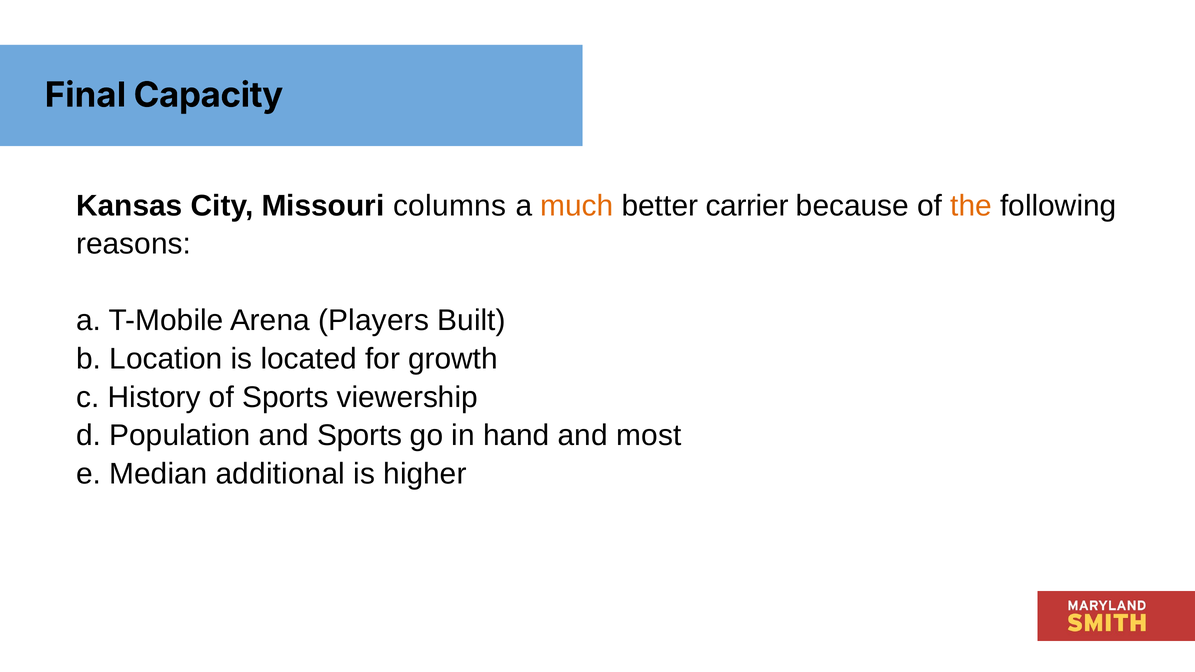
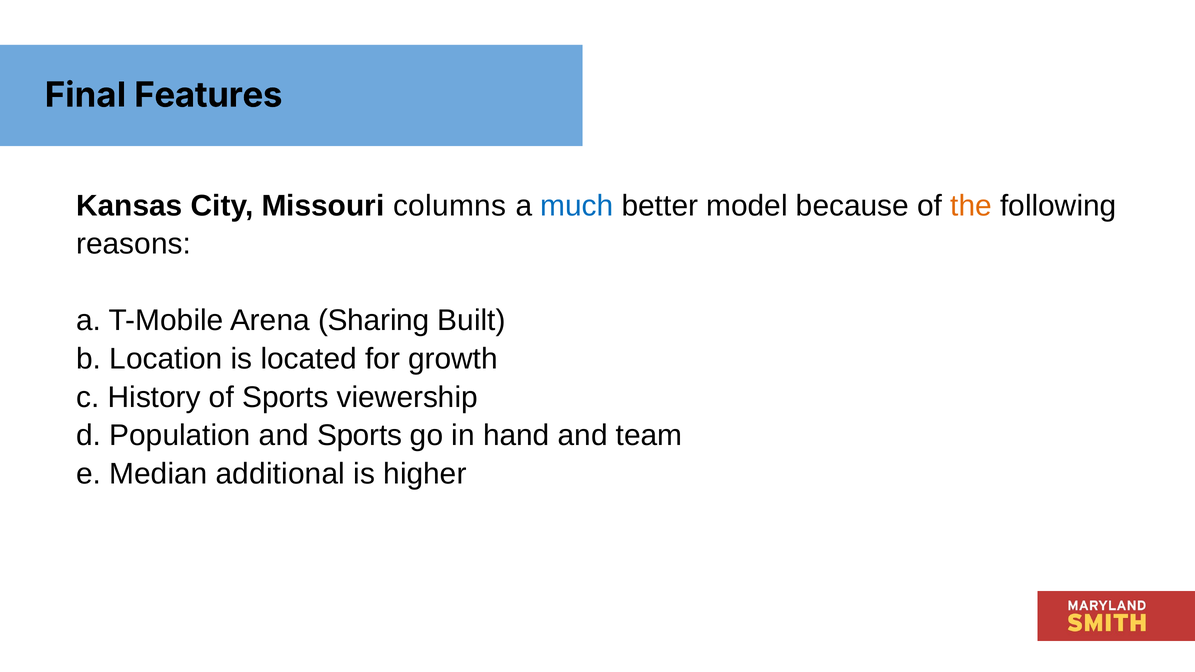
Capacity: Capacity -> Features (208, 95)
much colour: orange -> blue (577, 206)
carrier: carrier -> model (747, 206)
Players: Players -> Sharing (374, 321)
most: most -> team (649, 436)
